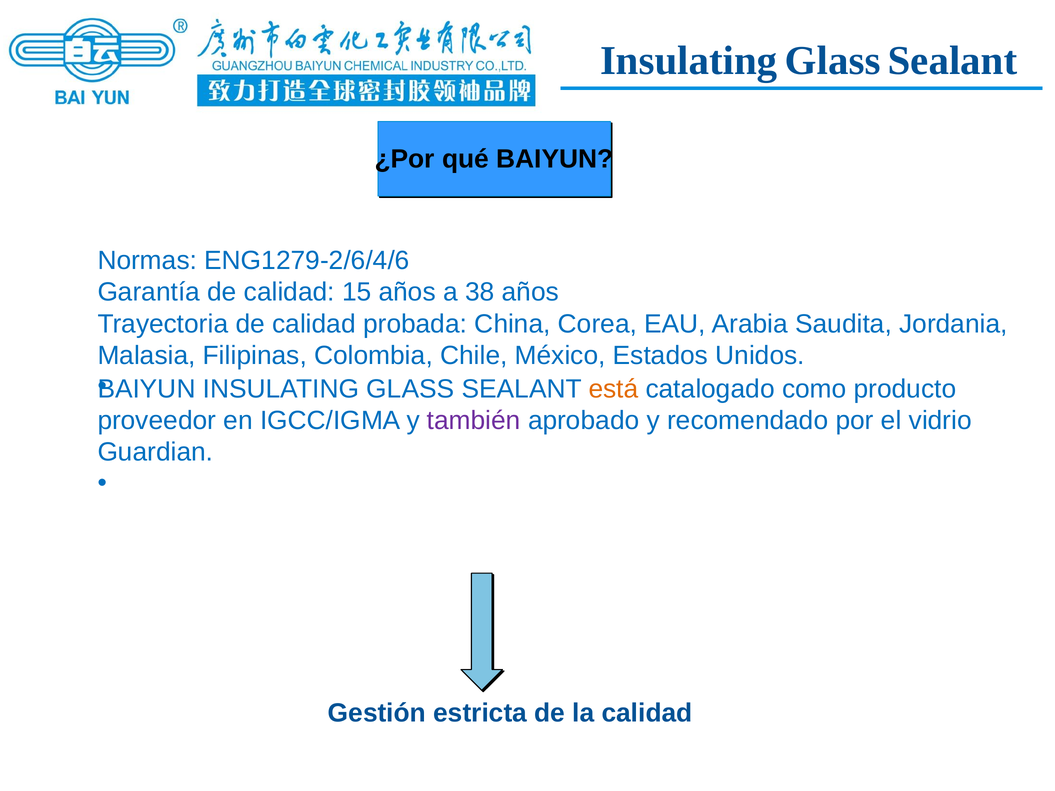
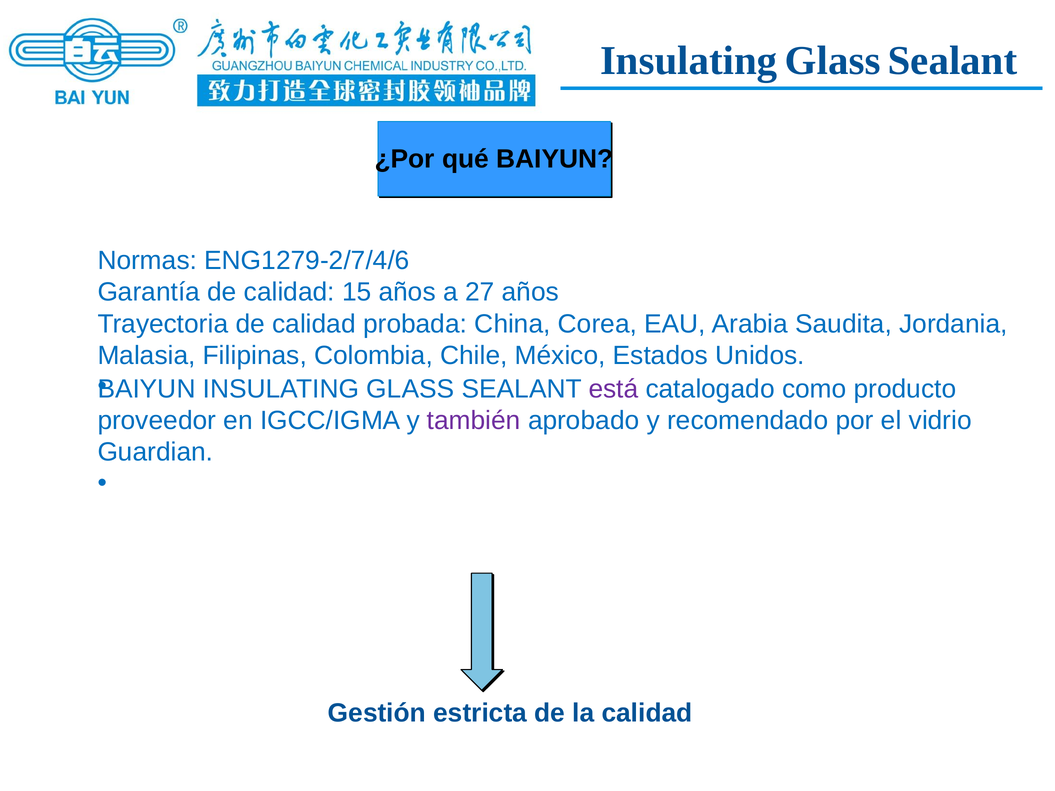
ENG1279-2/6/4/6: ENG1279-2/6/4/6 -> ENG1279-2/7/4/6 (307, 261)
38: 38 -> 27 (480, 292)
está colour: orange -> purple (614, 389)
